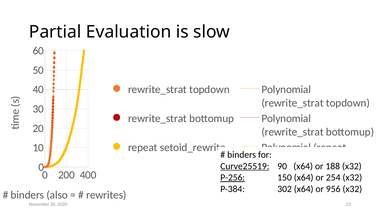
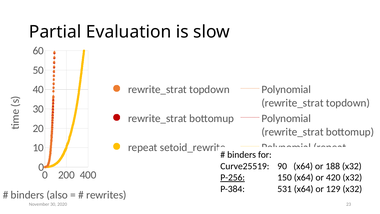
Curve25519 underline: present -> none (245, 166)
254: 254 -> 420 (333, 177)
302: 302 -> 531 (285, 189)
956: 956 -> 129 (333, 189)
